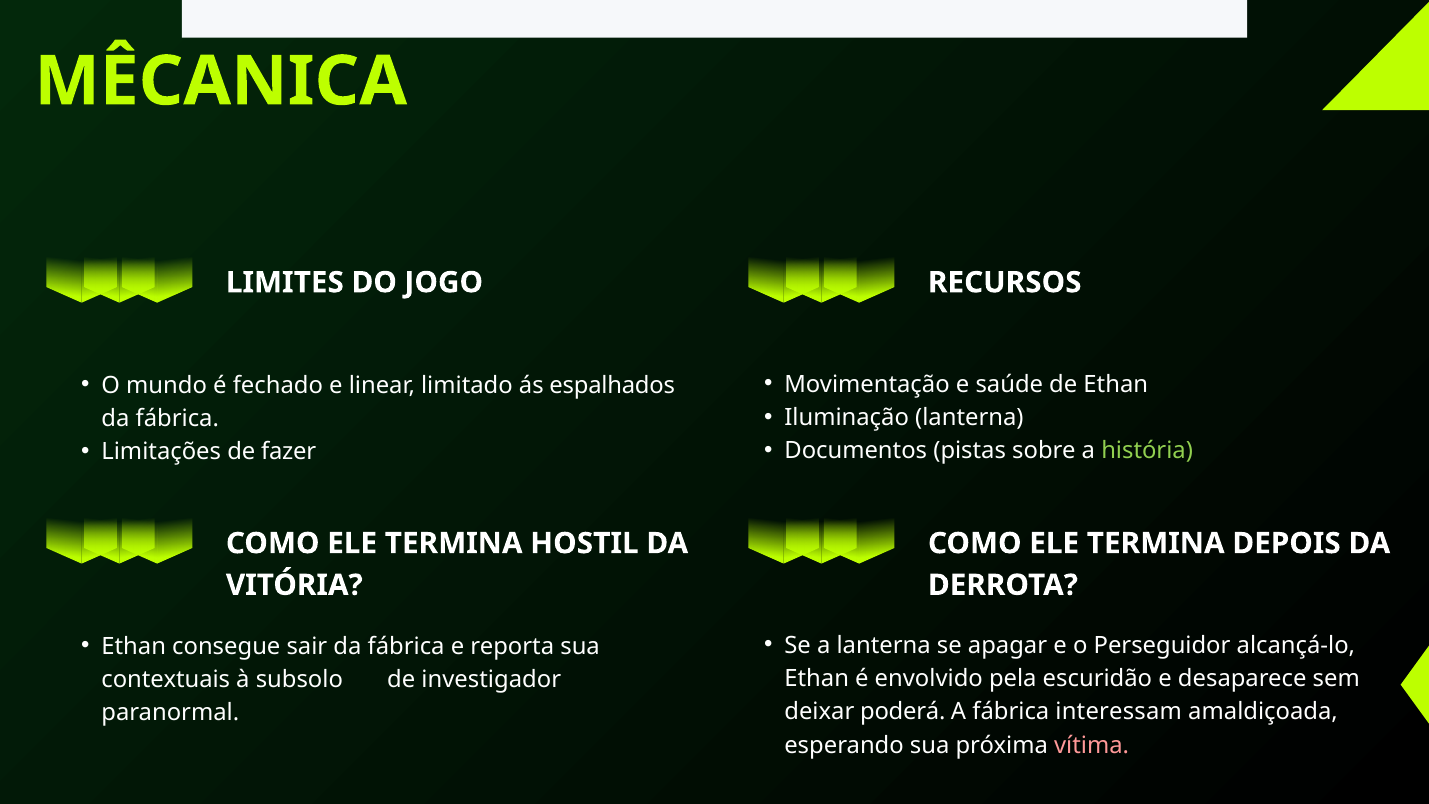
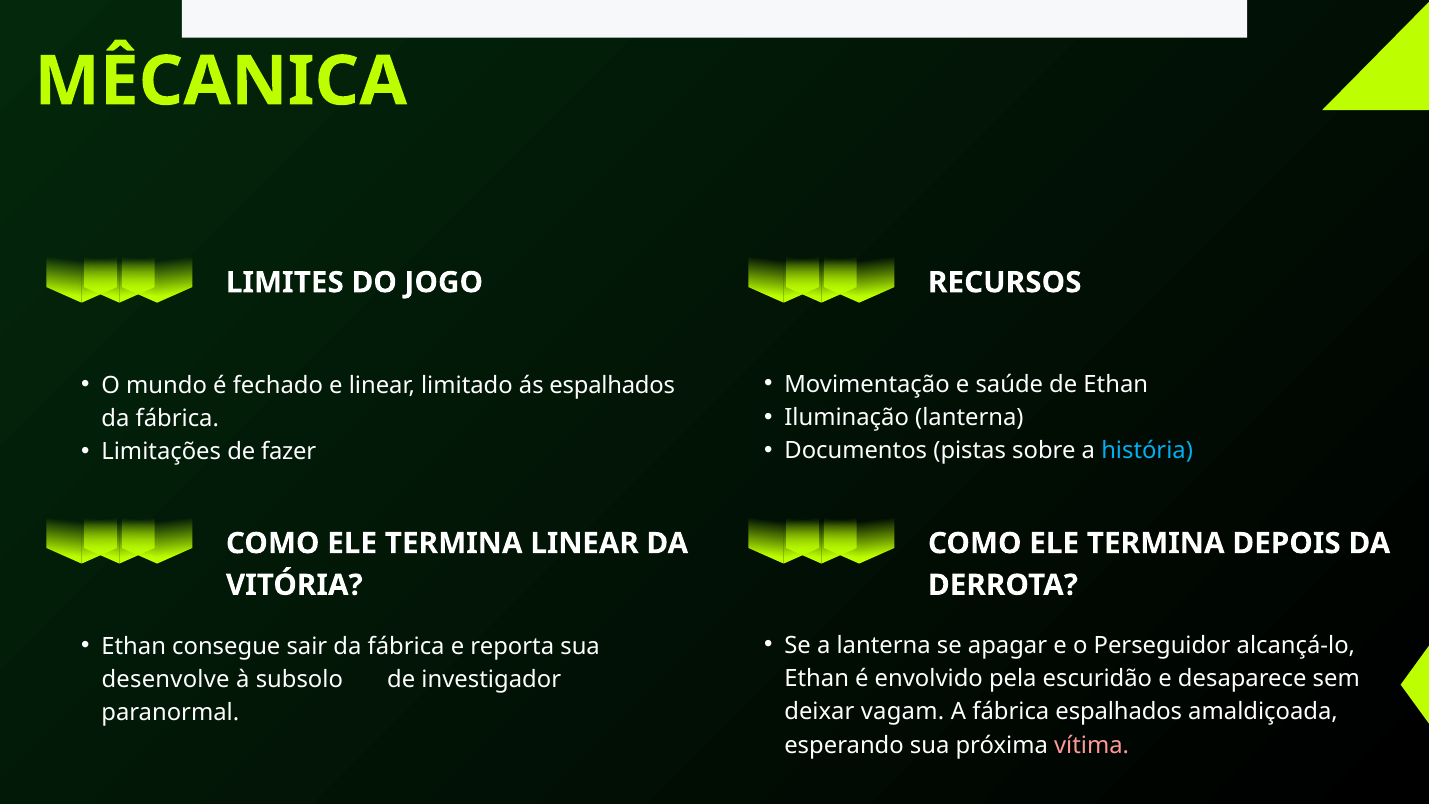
história colour: light green -> light blue (1147, 451)
TERMINA HOSTIL: HOSTIL -> LINEAR (585, 543)
contextuais: contextuais -> desenvolve (166, 679)
poderá: poderá -> vagam (903, 712)
fábrica interessam: interessam -> espalhados (1119, 712)
